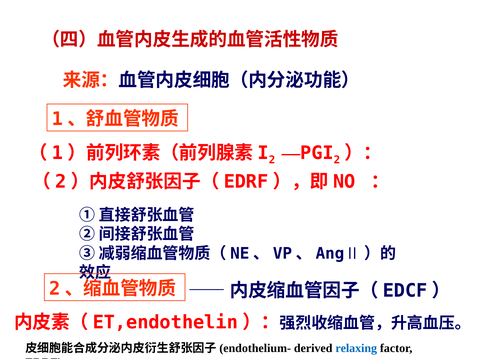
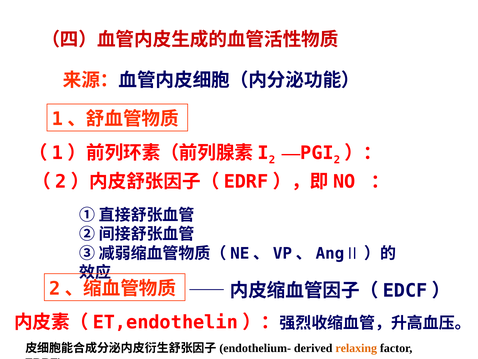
relaxing colour: blue -> orange (356, 348)
